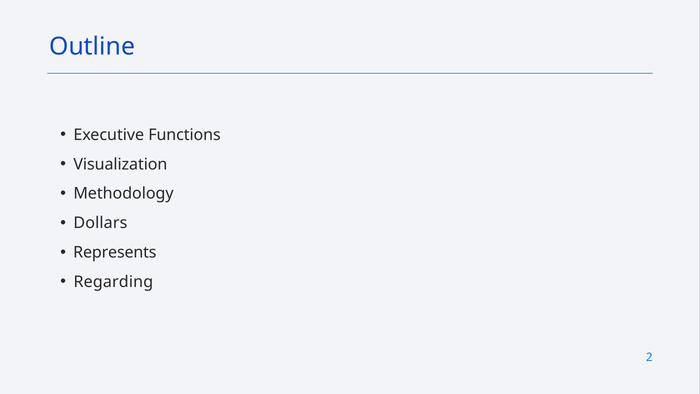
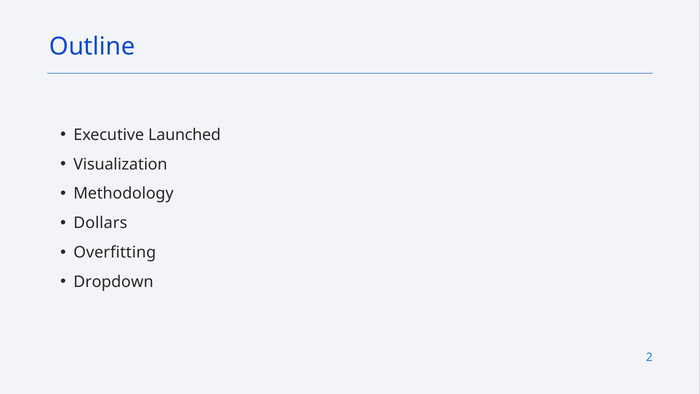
Functions: Functions -> Launched (185, 135)
Represents: Represents -> Overfitting (115, 252)
Regarding: Regarding -> Dropdown (113, 282)
